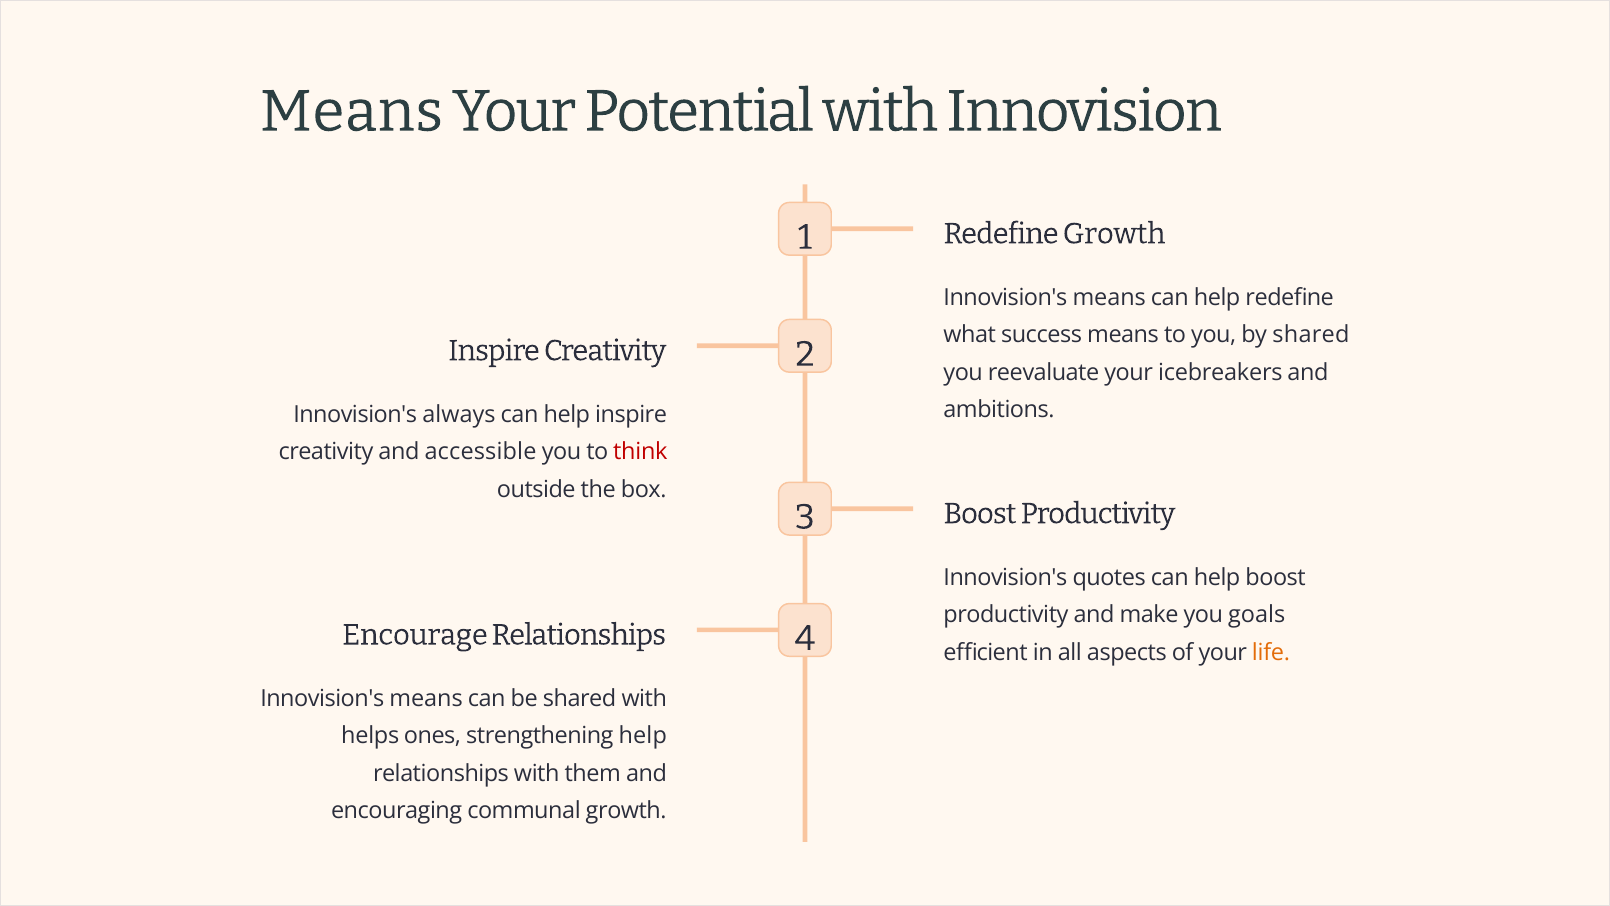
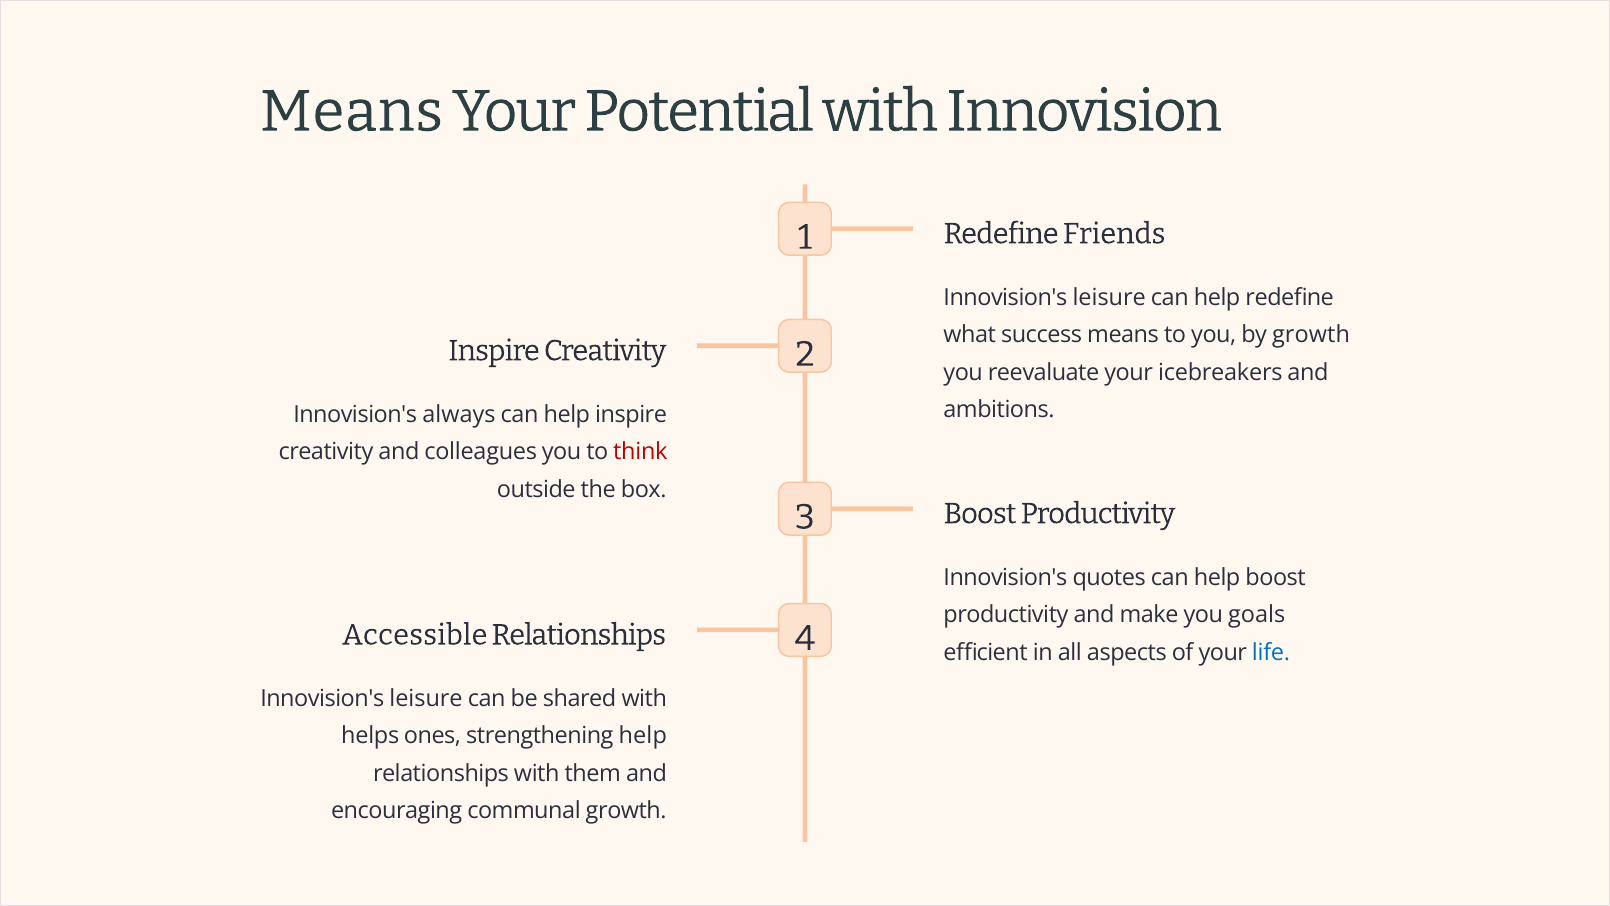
Redefine Growth: Growth -> Friends (1114, 234)
means: means -> leisure (1109, 297)
by shared: shared -> growth (1311, 335)
accessible: accessible -> colleagues (481, 452)
Encourage: Encourage -> Accessible (415, 635)
life colour: orange -> blue (1271, 652)
means: means -> leisure (426, 698)
